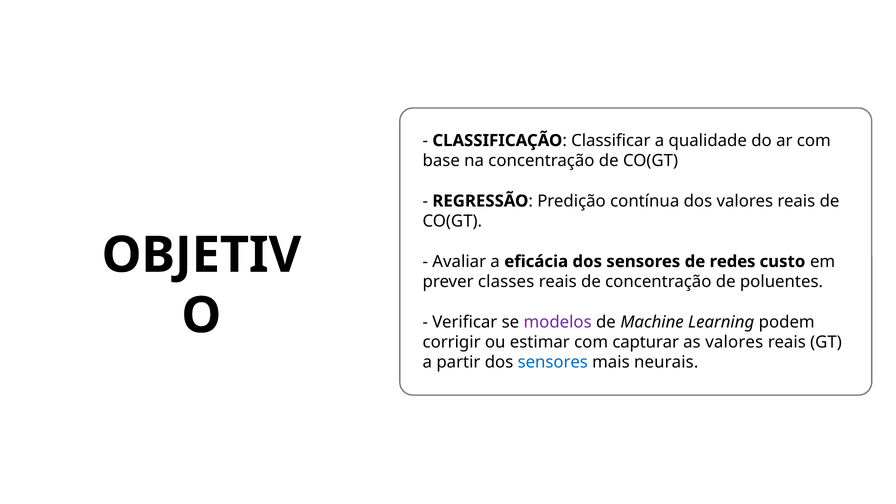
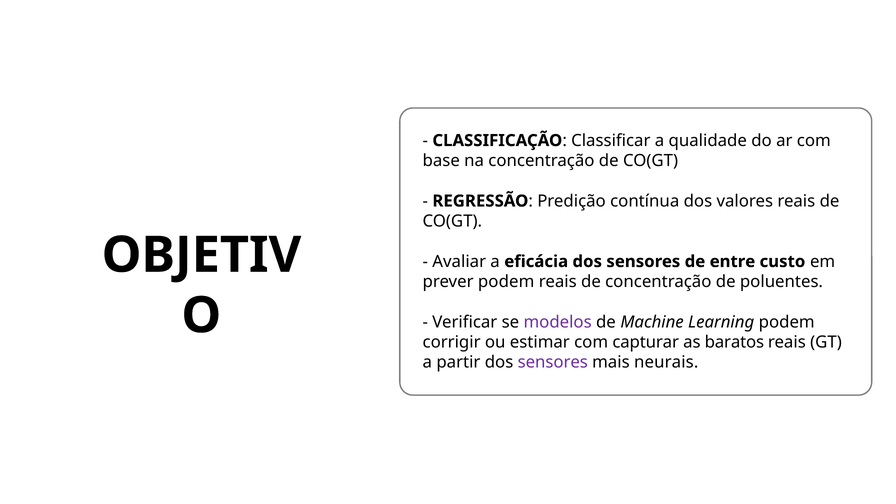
redes: redes -> entre (732, 262)
prever classes: classes -> podem (506, 282)
as valores: valores -> baratos (734, 342)
sensores colour: blue -> purple (553, 362)
